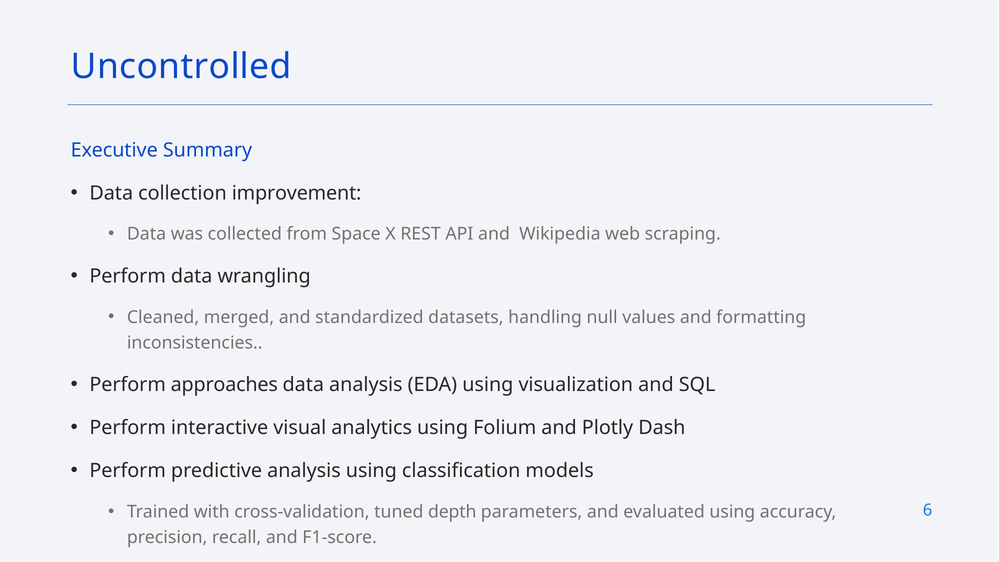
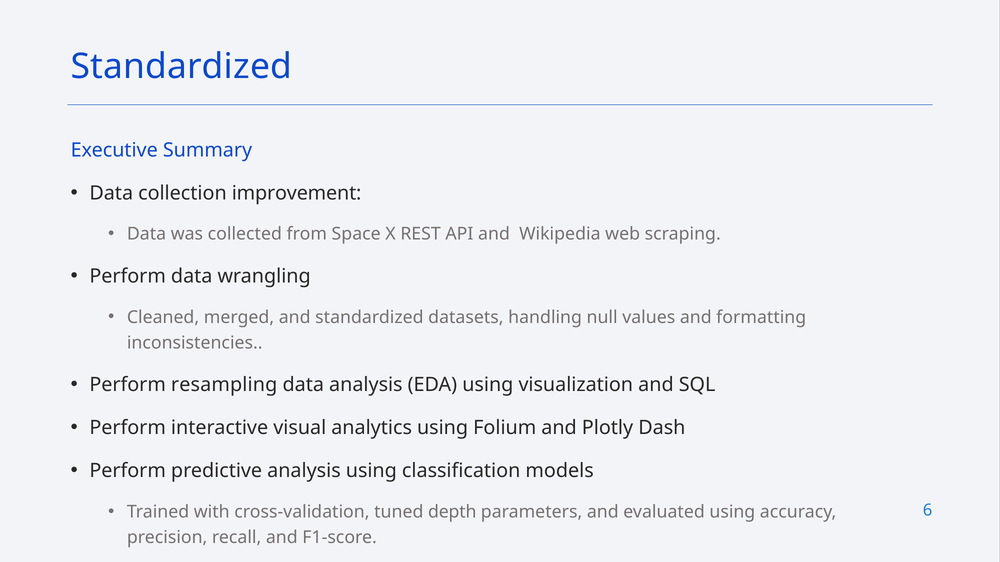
Uncontrolled: Uncontrolled -> Standardized (181, 67)
approaches: approaches -> resampling (224, 385)
